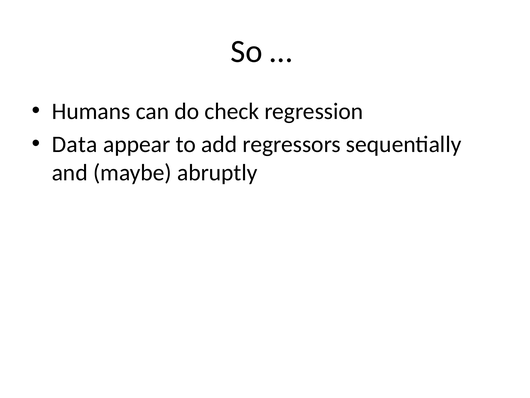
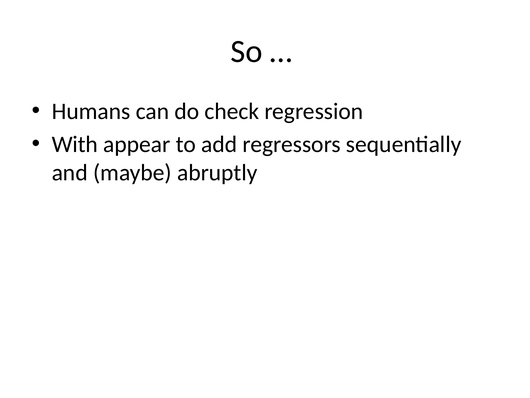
Data: Data -> With (75, 144)
